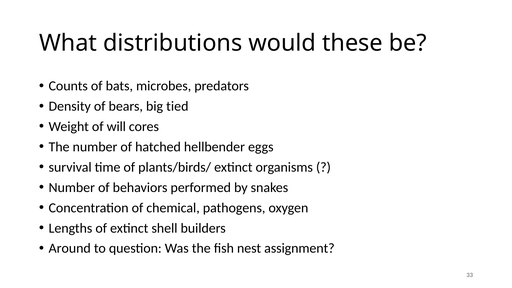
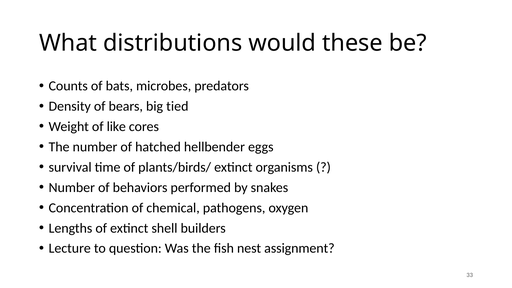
will: will -> like (116, 127)
Around: Around -> Lecture (70, 248)
